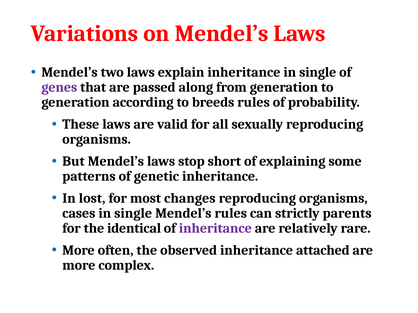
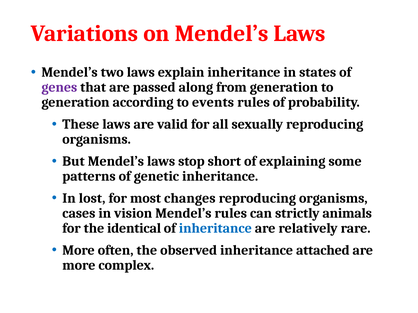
inheritance in single: single -> states (318, 72)
breeds: breeds -> events (213, 103)
cases in single: single -> vision (133, 214)
parents: parents -> animals (347, 214)
inheritance colour: purple -> blue (215, 229)
